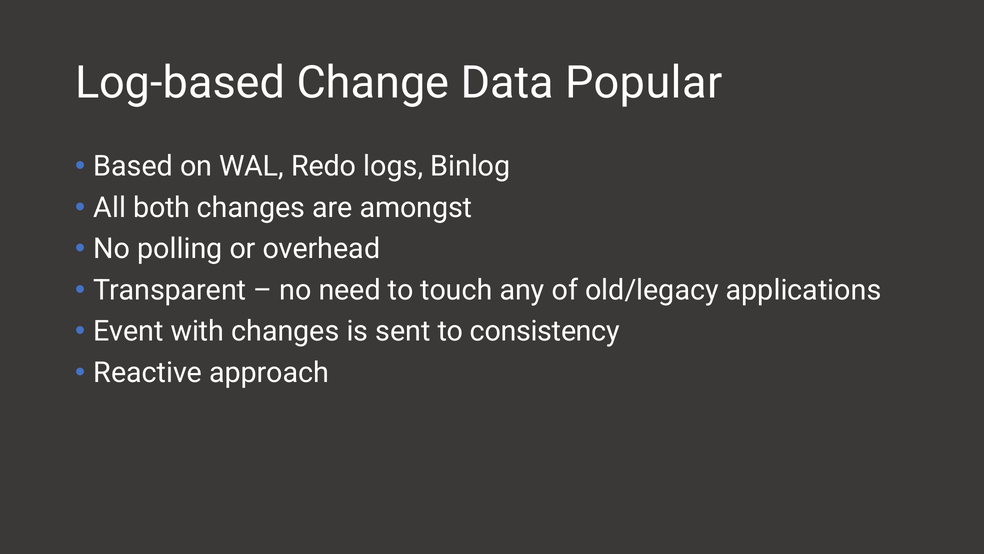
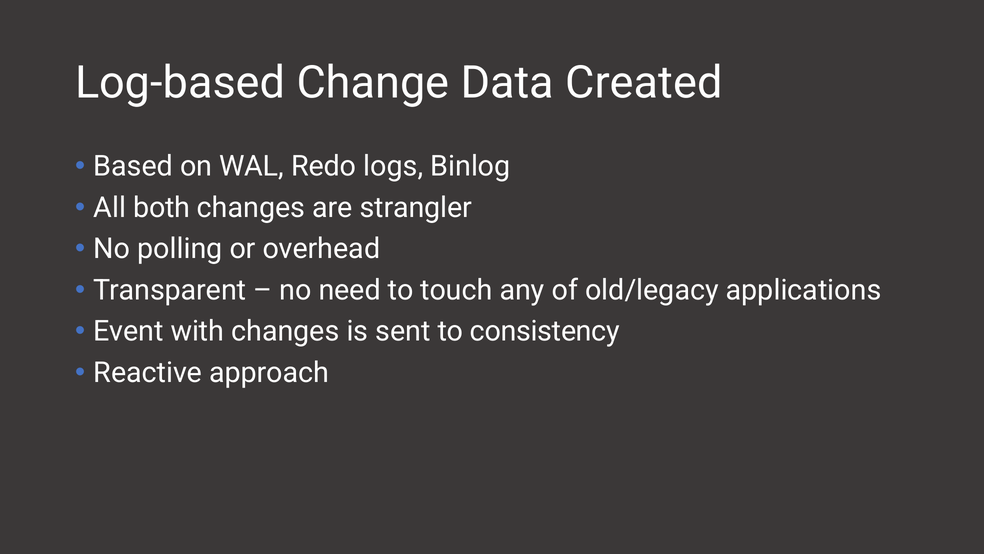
Popular: Popular -> Created (644, 83)
amongst: amongst -> strangler (416, 208)
